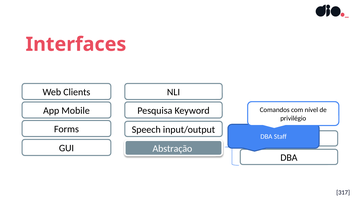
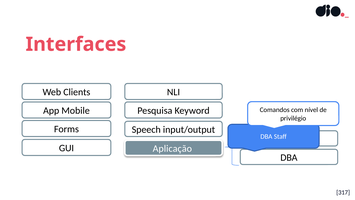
Abstração: Abstração -> Aplicação (172, 148)
